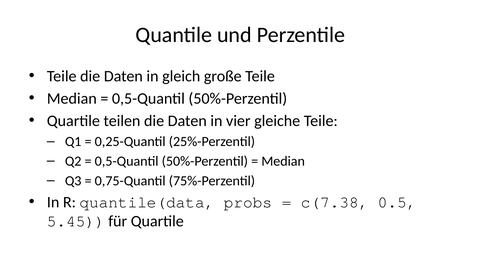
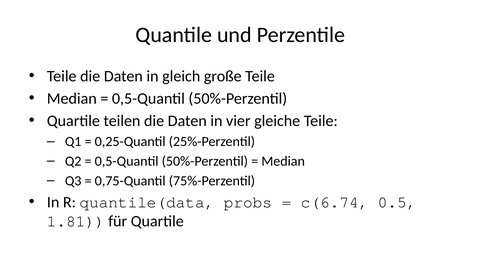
c(7.38: c(7.38 -> c(6.74 (335, 203)
5.45: 5.45 -> 1.81 (76, 222)
